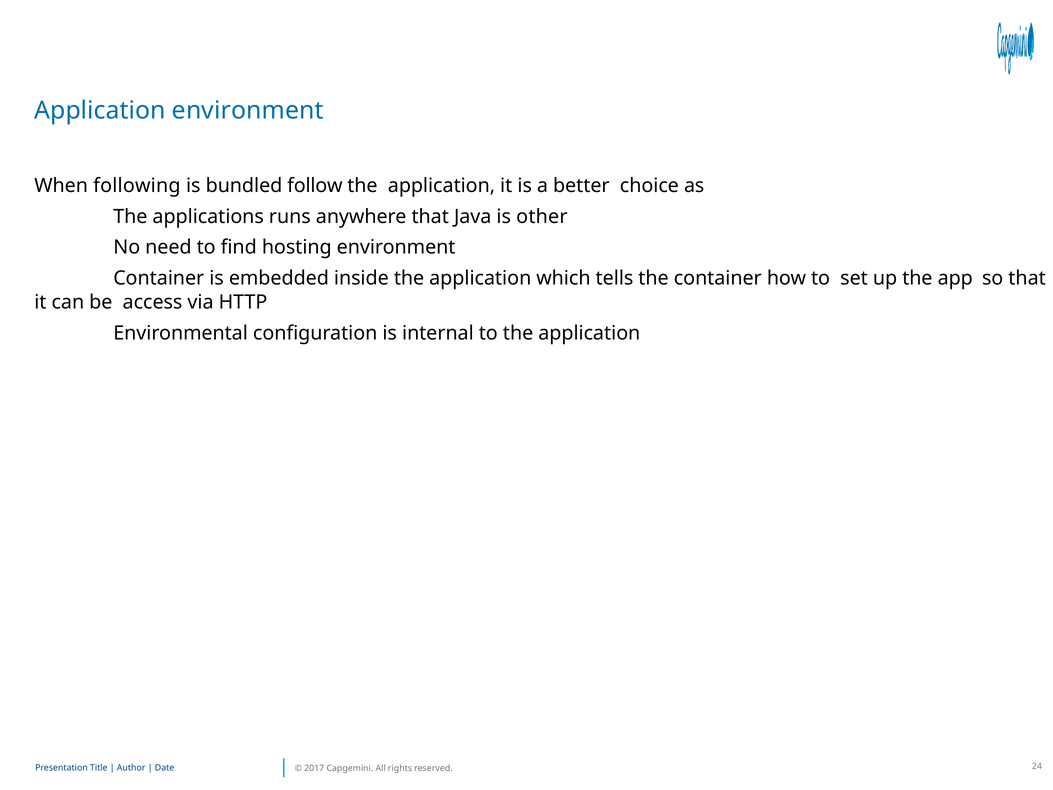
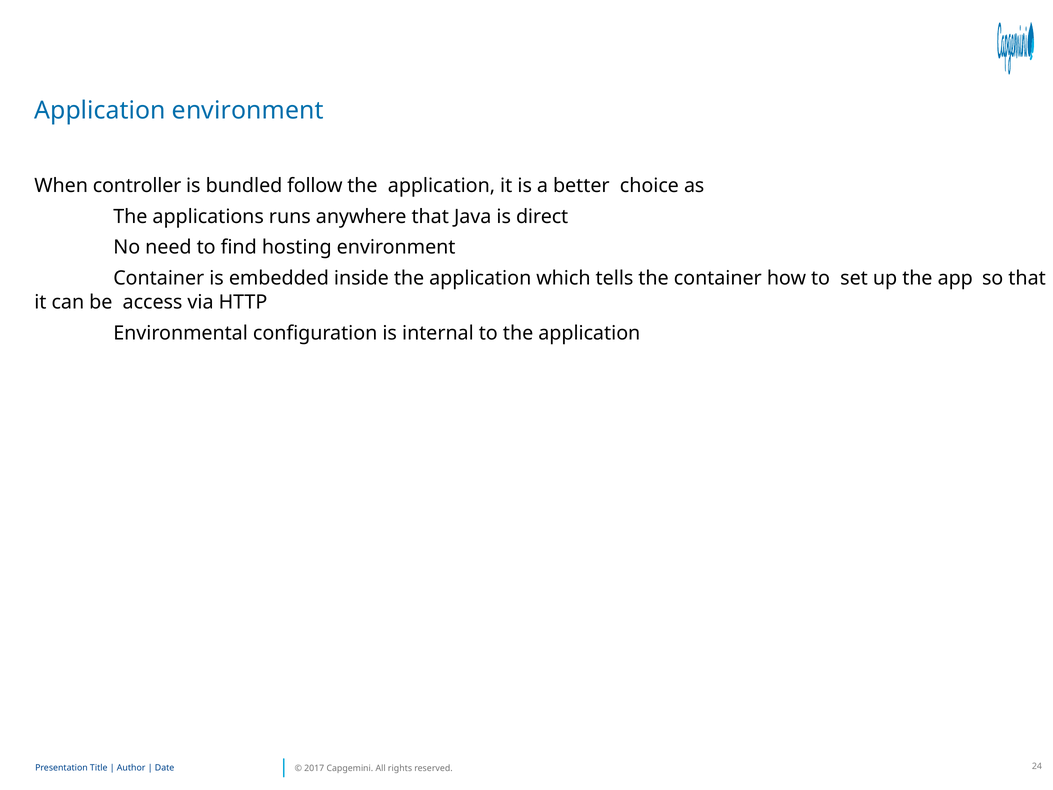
following: following -> controller (137, 186)
other: other -> direct (542, 217)
